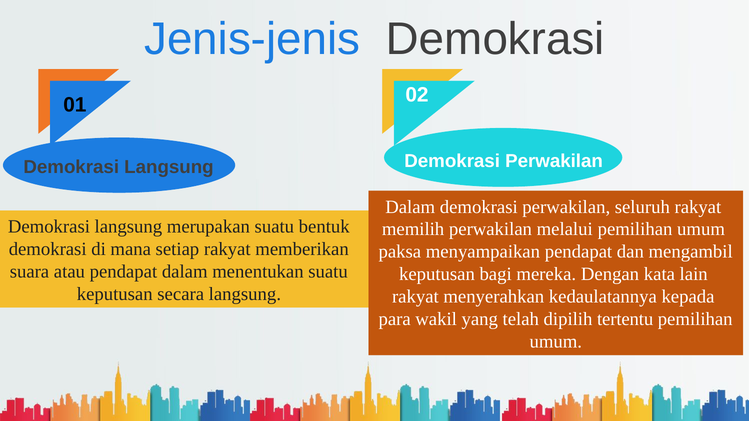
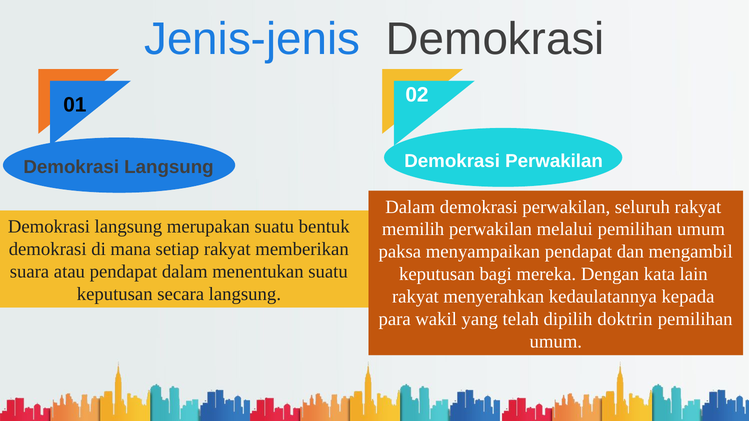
tertentu: tertentu -> doktrin (625, 319)
